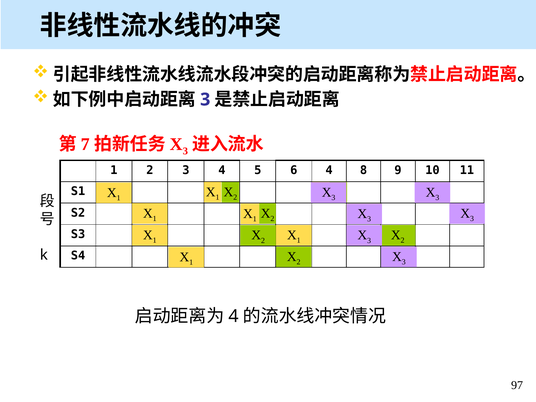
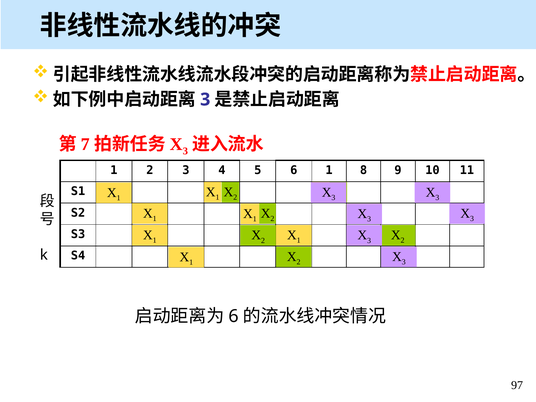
6 4: 4 -> 1 (329, 170)
4: 4 -> 6 (234, 316)
